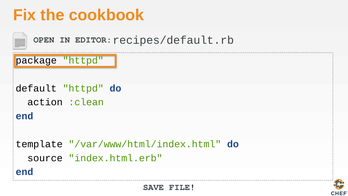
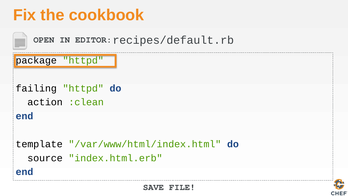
default: default -> failing (36, 88)
